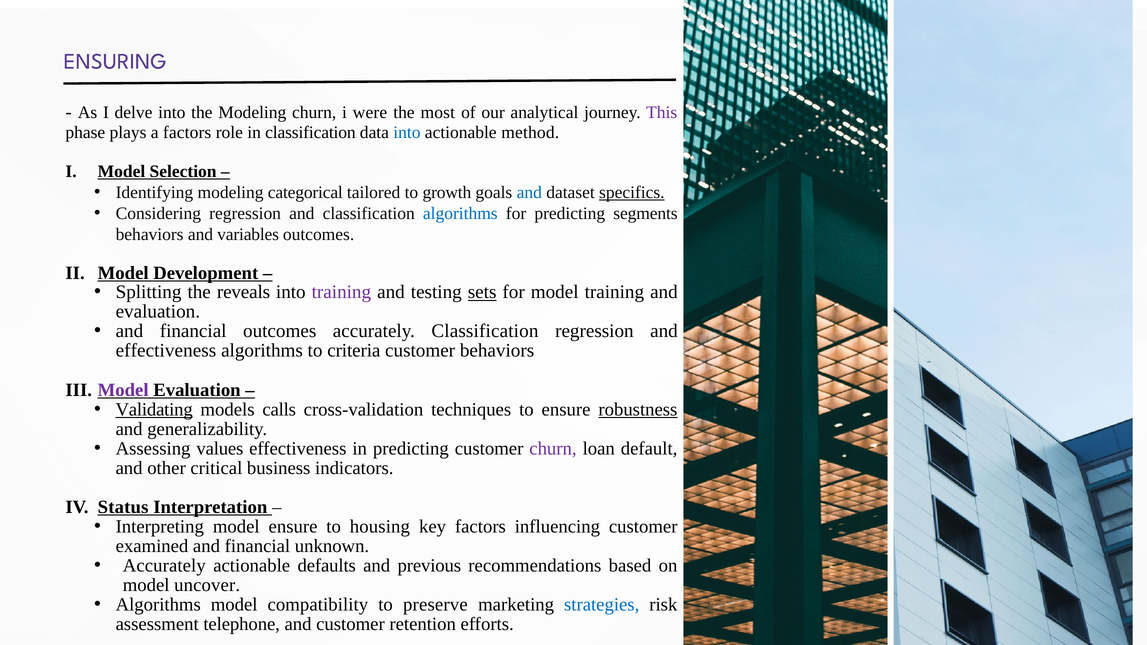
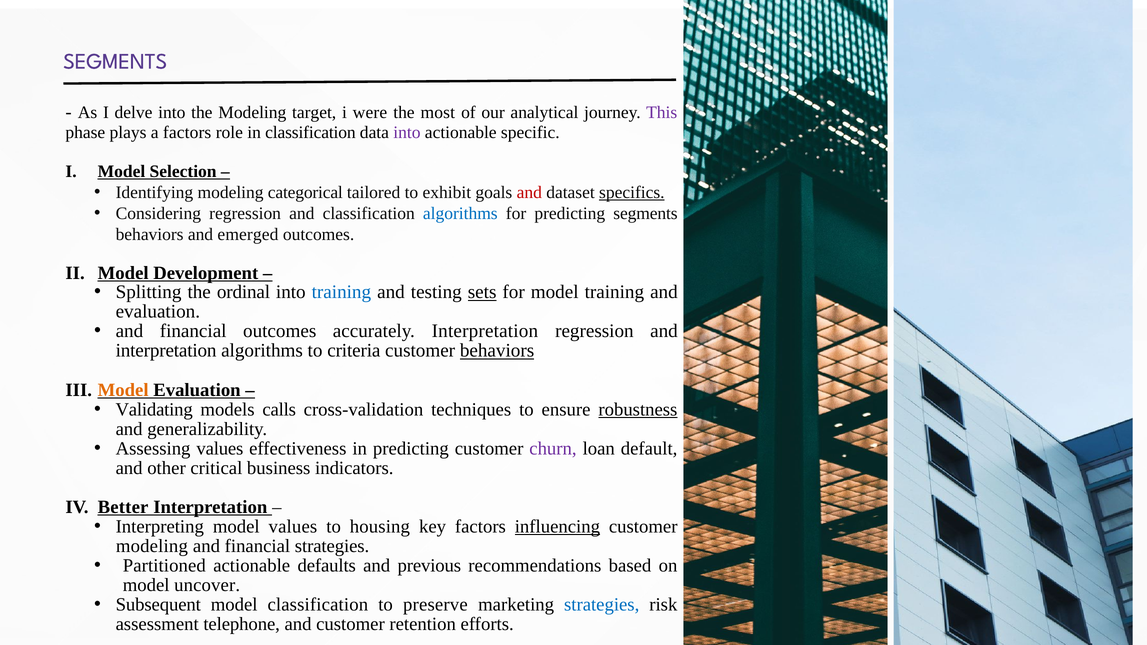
ENSURING: ENSURING -> SEGMENTS (115, 61)
Modeling churn: churn -> target (314, 113)
into colour: blue -> purple (407, 132)
method: method -> specific (530, 132)
growth: growth -> exhibit (447, 193)
and colour: blue -> red (529, 193)
variables: variables -> emerged (248, 235)
reveals: reveals -> ordinal (244, 292)
training colour: purple -> blue (341, 292)
accurately Classification: Classification -> Interpretation (485, 331)
effectiveness: effectiveness -> interpretation (166, 351)
behaviors underline: none -> present (497, 351)
Model colour: purple -> orange (123, 390)
Validating underline: present -> none (154, 409)
Status: Status -> Better (123, 507)
model ensure: ensure -> values (293, 527)
influencing underline: none -> present (557, 527)
examined: examined -> modeling (152, 546)
financial unknown: unknown -> strategies (332, 546)
Accurately: Accurately -> Partitioned (164, 566)
Algorithms: Algorithms -> Subsequent (158, 605)
model compatibility: compatibility -> classification (318, 605)
